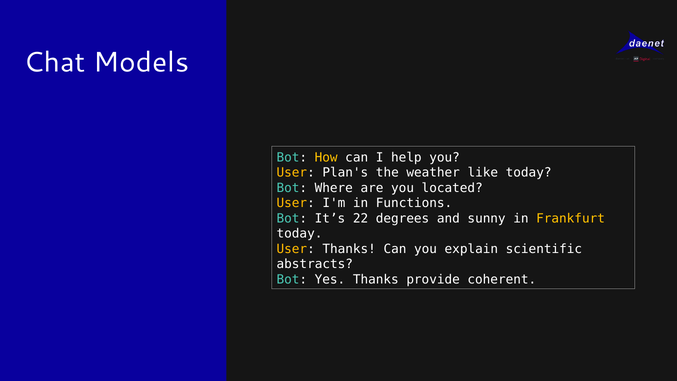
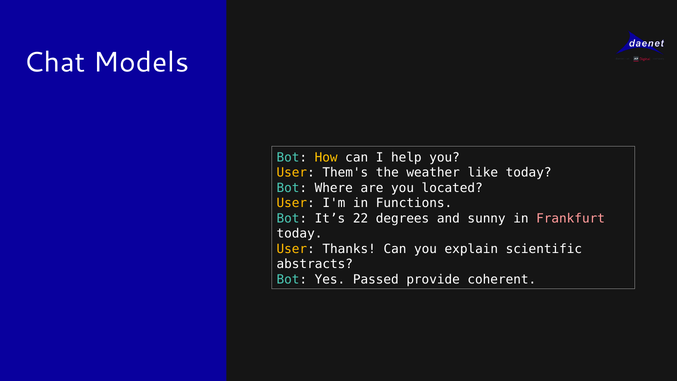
Plan's: Plan's -> Them's (345, 173)
Frankfurt colour: yellow -> pink (571, 218)
Yes Thanks: Thanks -> Passed (376, 279)
